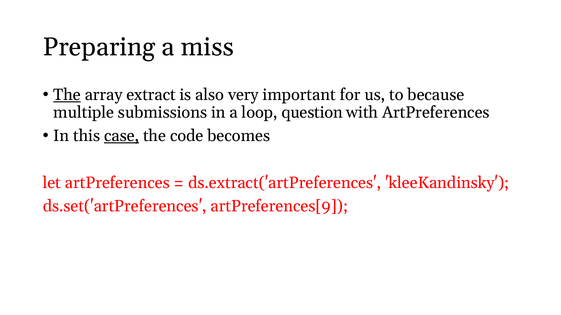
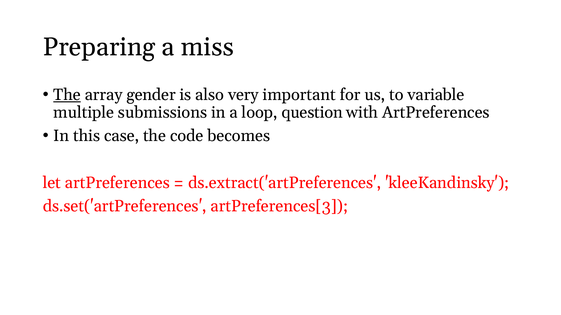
extract: extract -> gender (151, 95)
because: because -> variable (436, 95)
case underline: present -> none (122, 136)
artPreferences[9: artPreferences[9 -> artPreferences[3 (279, 207)
